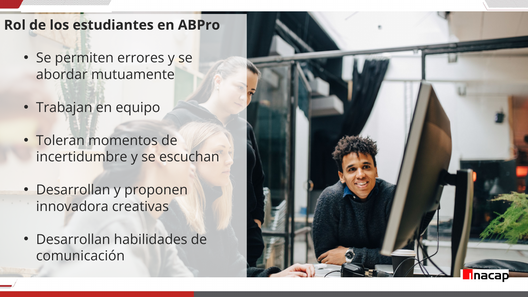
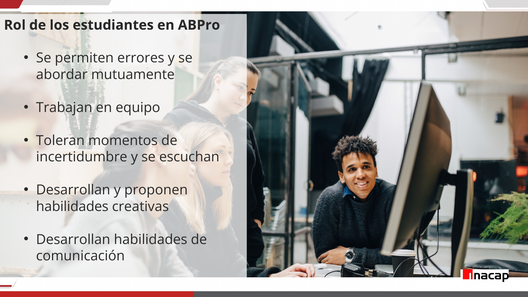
innovadora: innovadora -> habilidades (72, 207)
